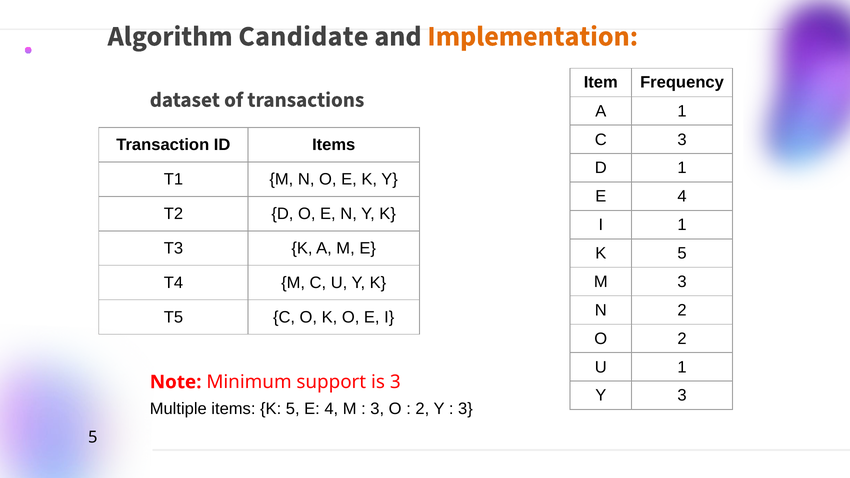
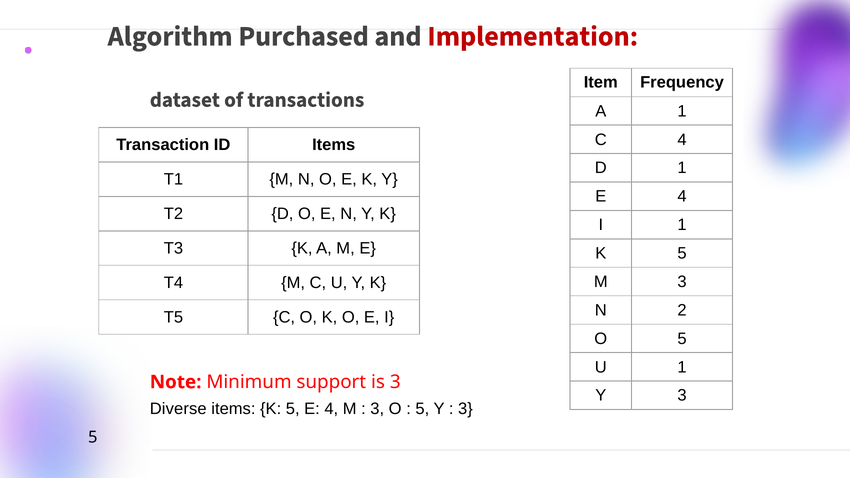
Candidate: Candidate -> Purchased (304, 36)
Implementation colour: orange -> red (533, 36)
C 3: 3 -> 4 (682, 140)
O 2: 2 -> 5 (682, 339)
Multiple: Multiple -> Diverse (178, 409)
2: 2 -> 5 (422, 409)
